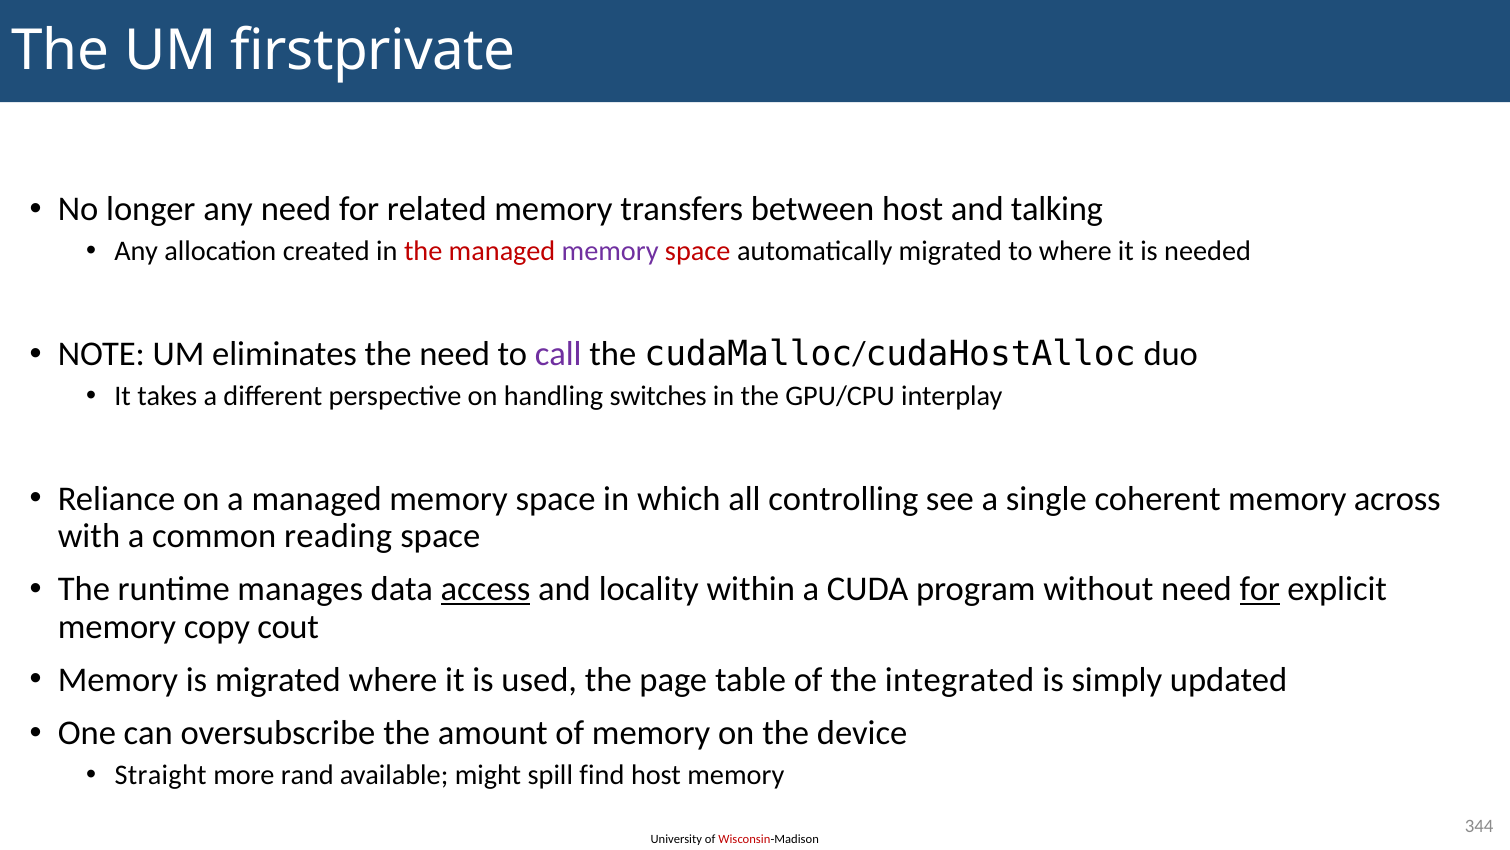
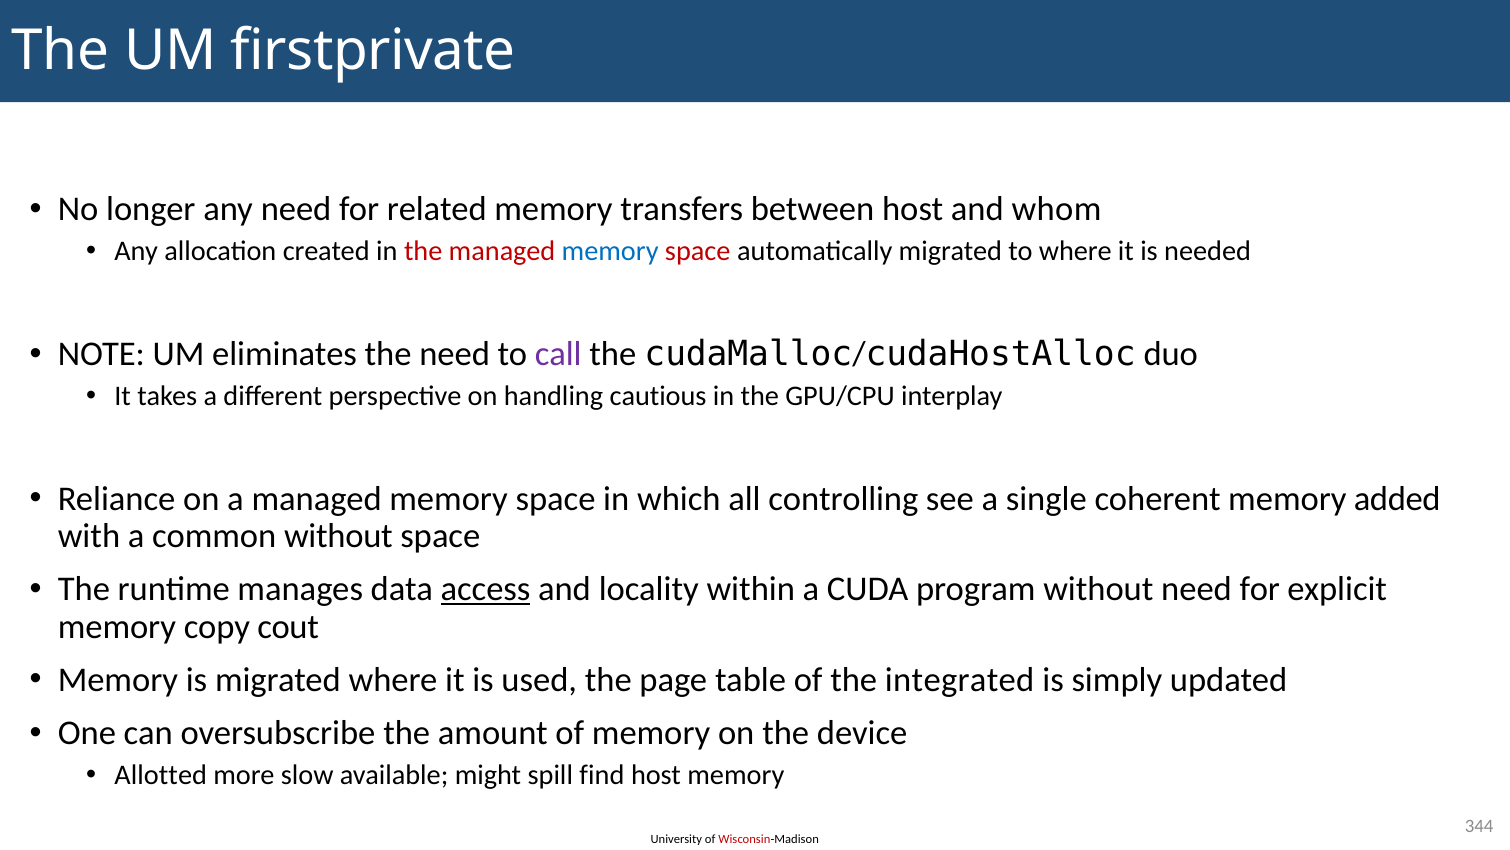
talking: talking -> whom (1056, 209)
memory colour: purple -> blue (610, 251)
switches: switches -> cautious (658, 396)
across: across -> added (1397, 498)
common reading: reading -> without (338, 536)
for underline: present -> none (1260, 589)
Straight: Straight -> Allotted (161, 774)
rand: rand -> slow (307, 774)
